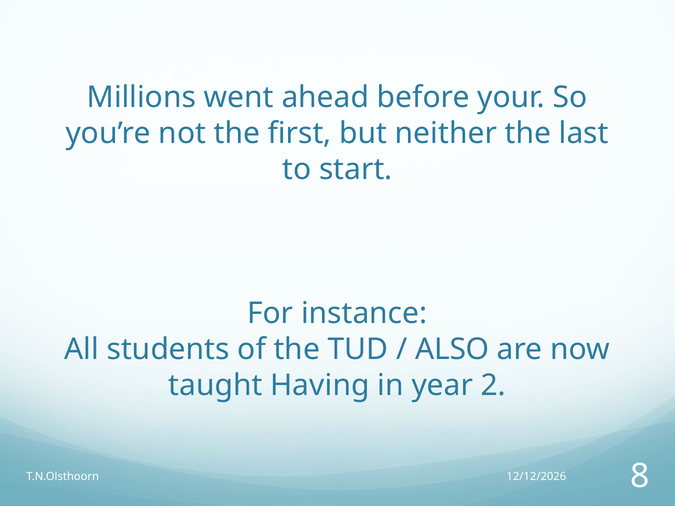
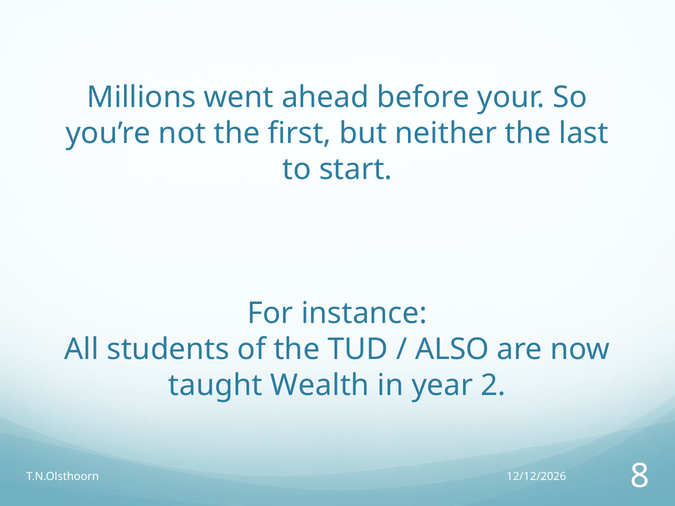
Having: Having -> Wealth (320, 386)
